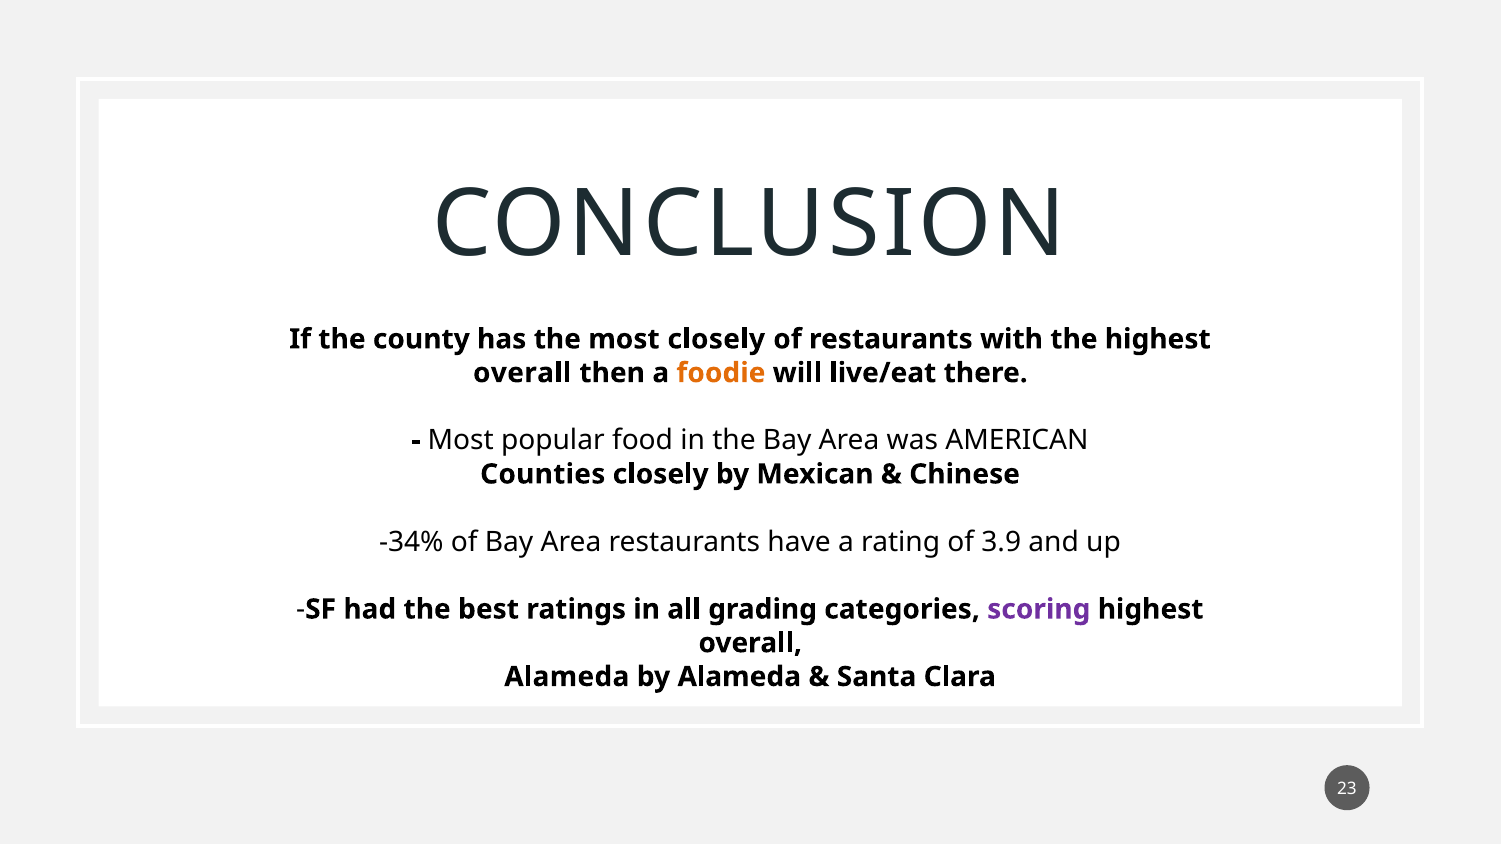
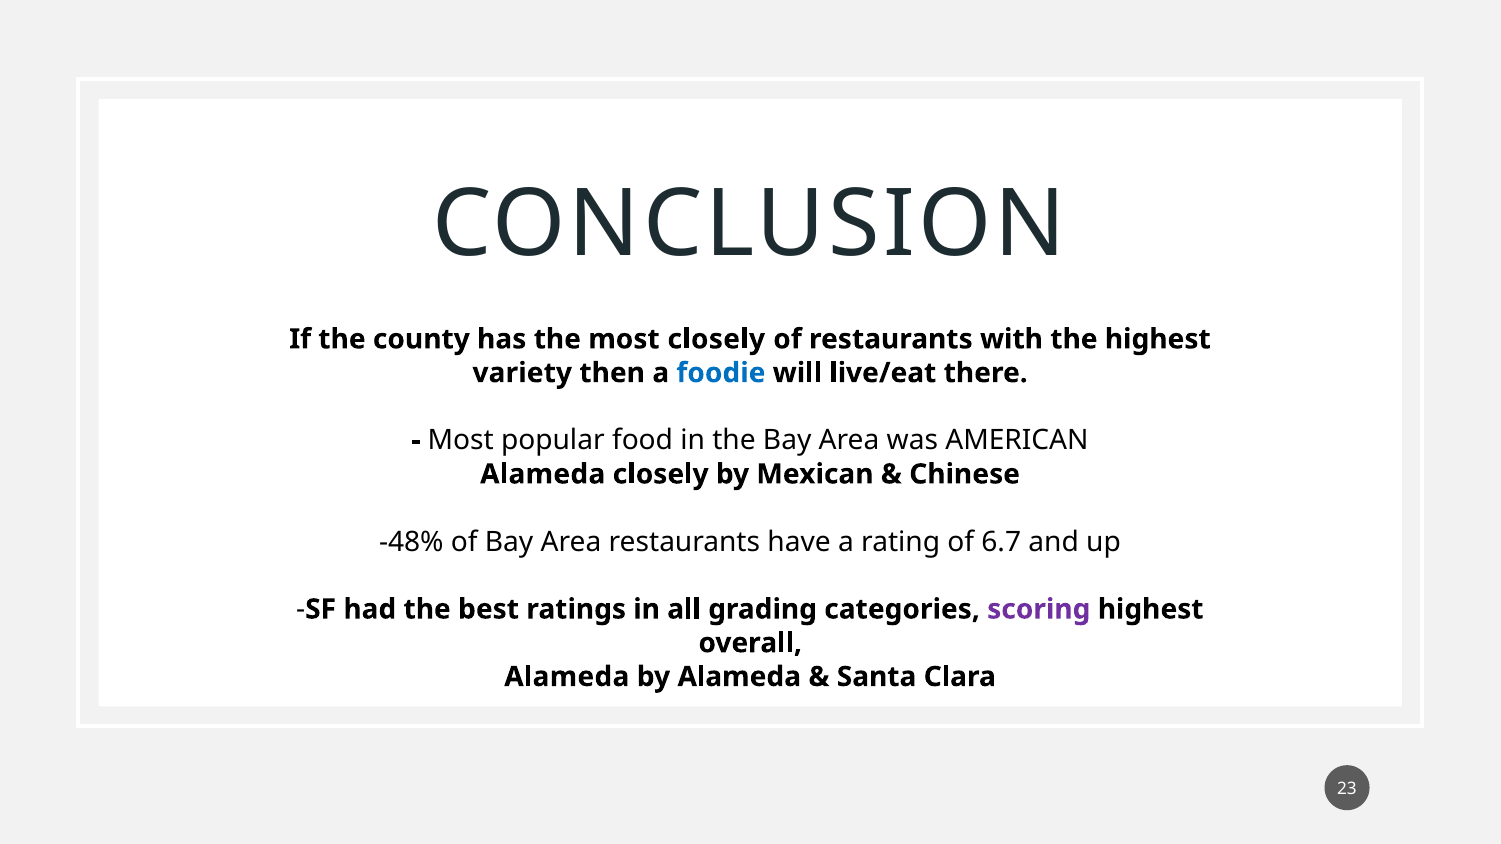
overall: overall -> variety (522, 373)
foodie colour: orange -> blue (721, 373)
Counties: Counties -> Alameda (543, 474)
-34%: -34% -> -48% (411, 542)
3.9: 3.9 -> 6.7 (1001, 542)
